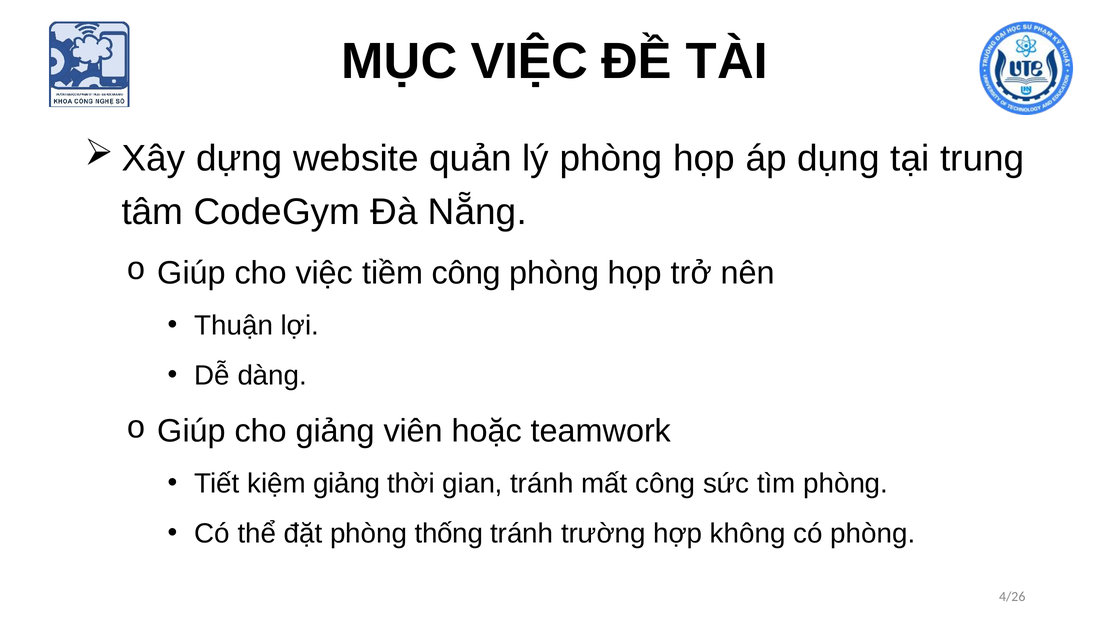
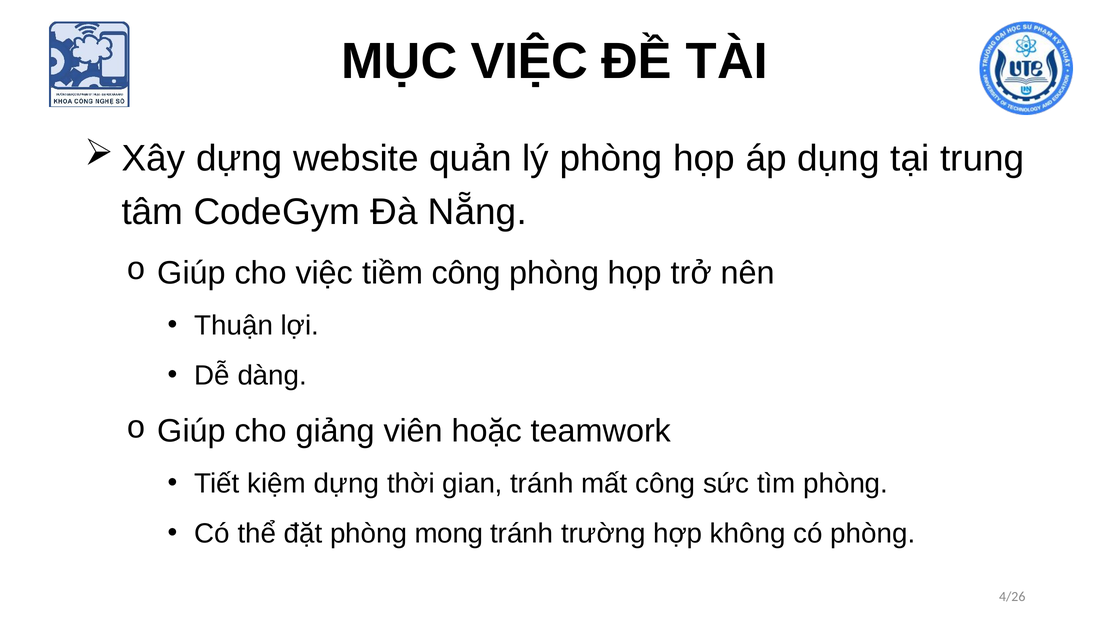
kiệm giảng: giảng -> dựng (346, 483)
thống: thống -> mong (449, 533)
